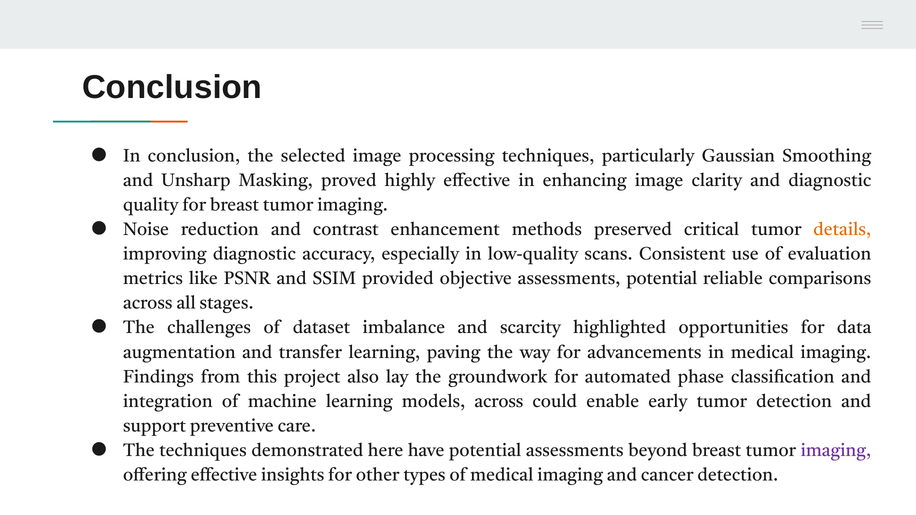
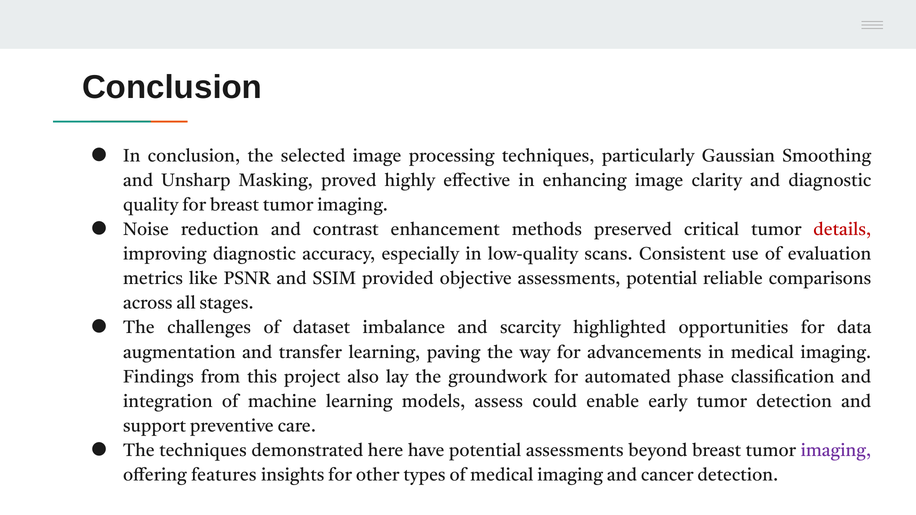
details colour: orange -> red (842, 230)
models across: across -> assess (499, 401)
offering effective: effective -> features (224, 475)
